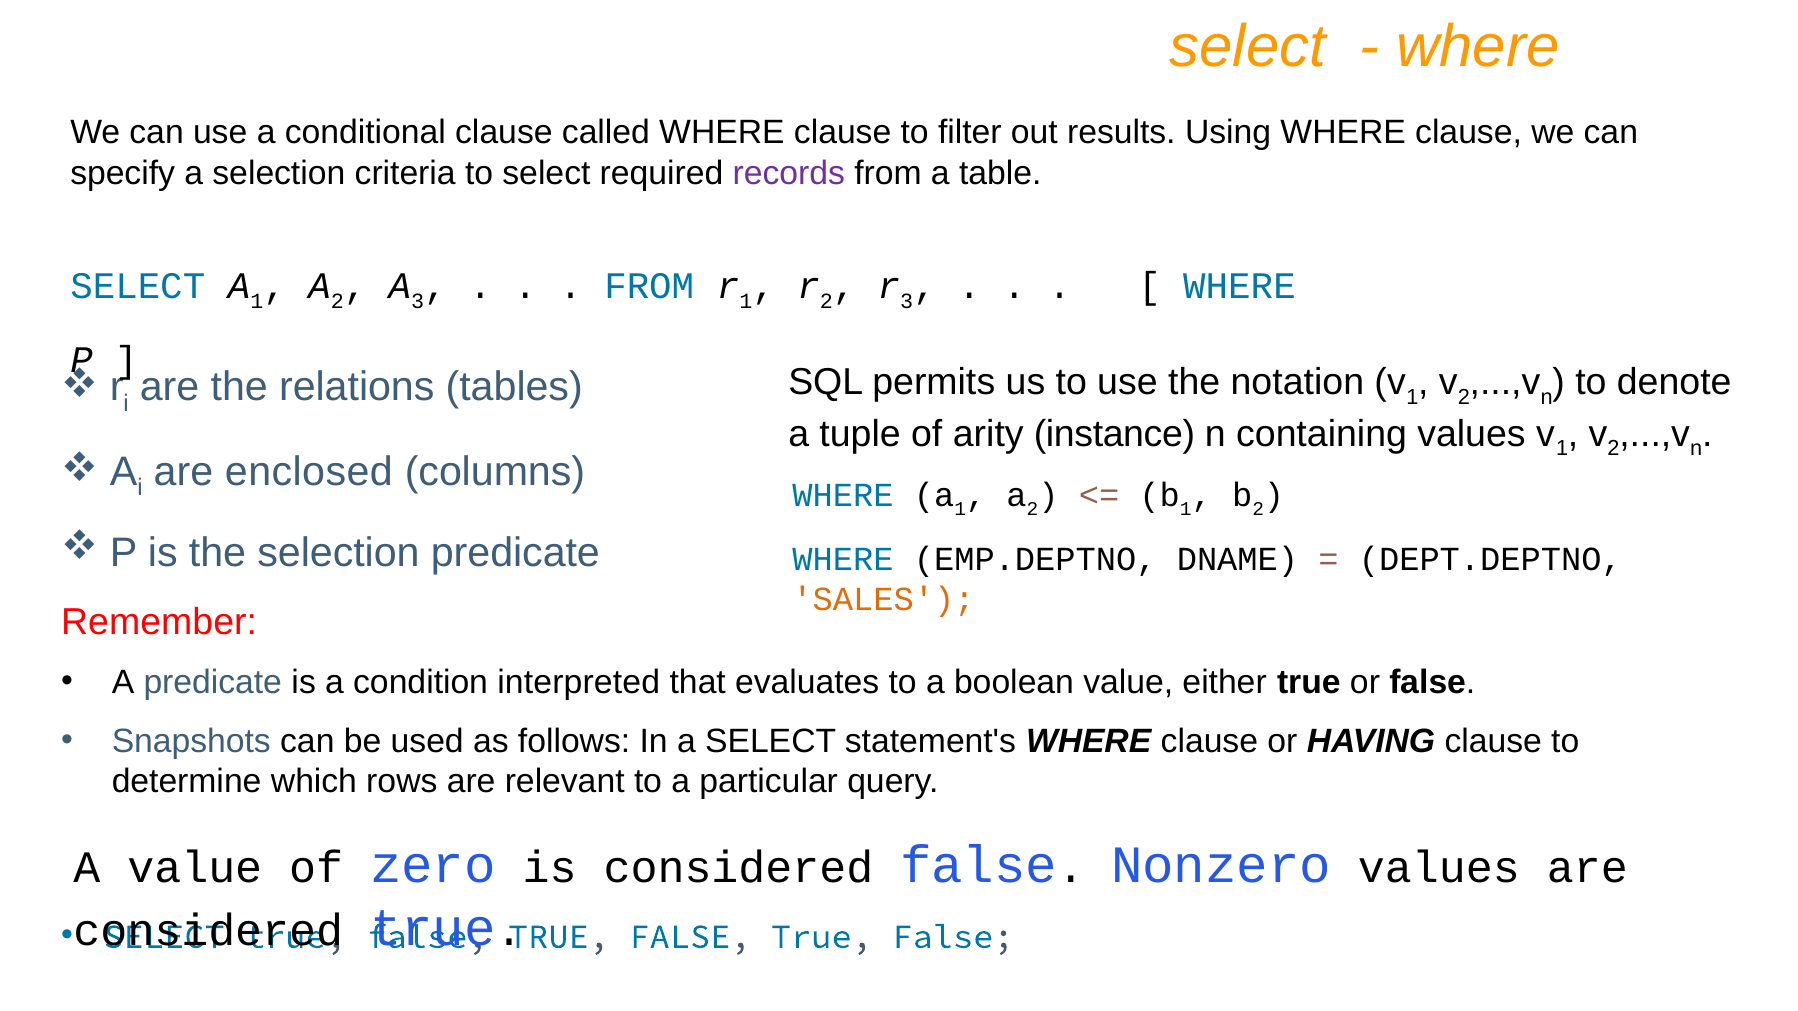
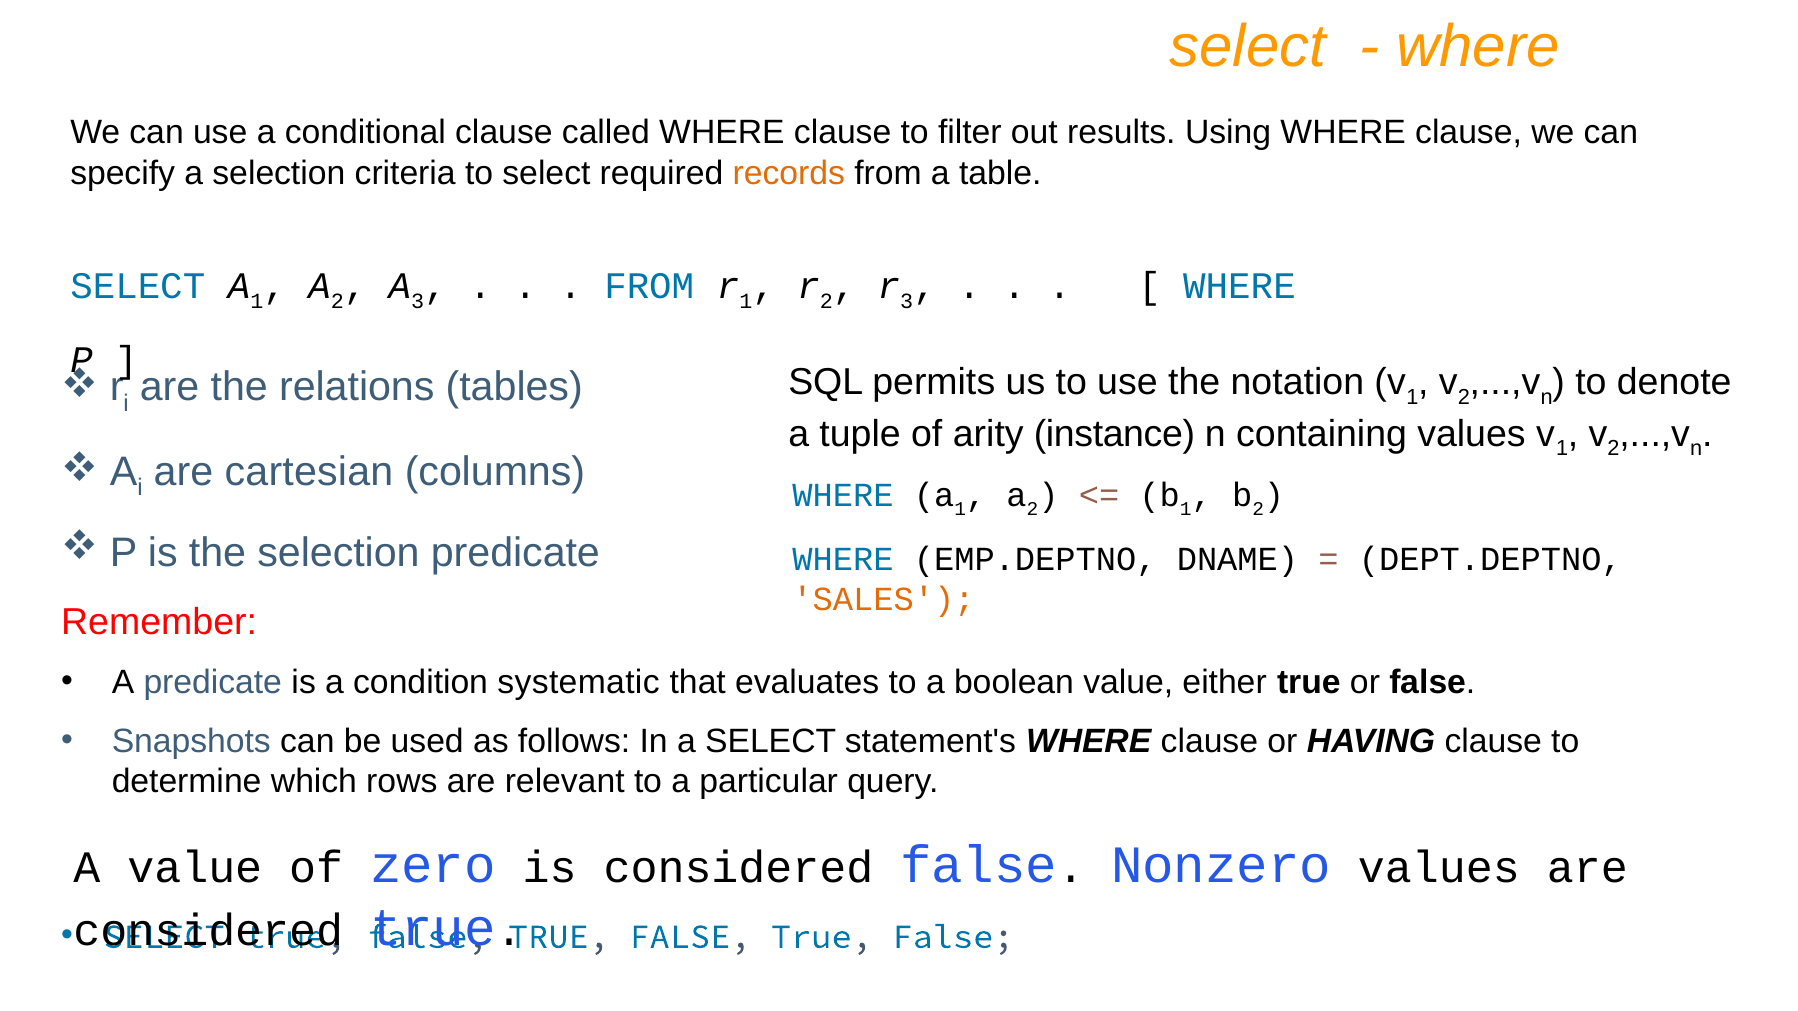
records colour: purple -> orange (789, 173)
enclosed: enclosed -> cartesian (309, 472)
interpreted: interpreted -> systematic (579, 683)
